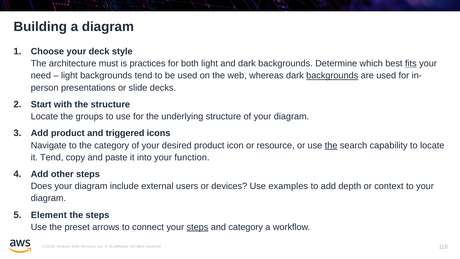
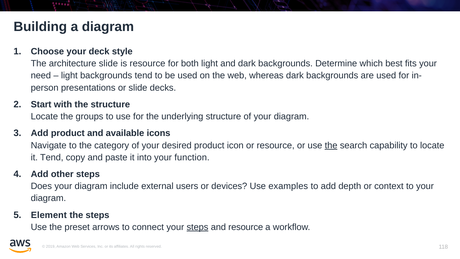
architecture must: must -> slide (108, 64)
is practices: practices -> resource (147, 64)
fits underline: present -> none (411, 64)
backgrounds underline: present -> none (332, 76)
triggered: triggered -> available (125, 133)
and category: category -> resource (246, 227)
